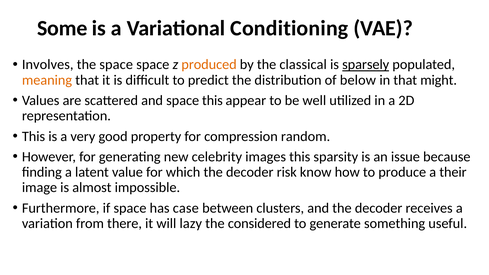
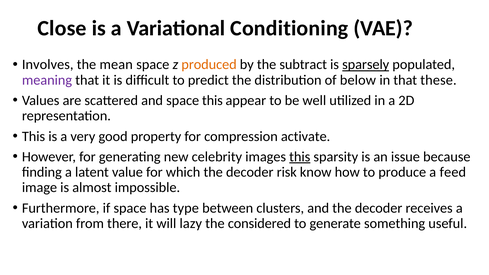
Some: Some -> Close (62, 28)
the space: space -> mean (116, 65)
classical: classical -> subtract (303, 65)
meaning colour: orange -> purple (47, 80)
might: might -> these (438, 80)
random: random -> activate (306, 136)
this underline: none -> present (300, 157)
their: their -> feed (453, 172)
case: case -> type (186, 208)
